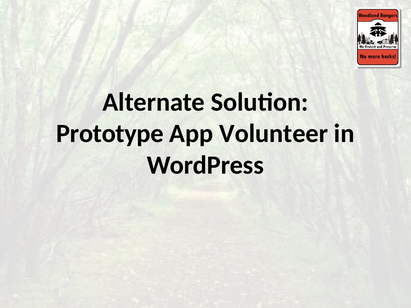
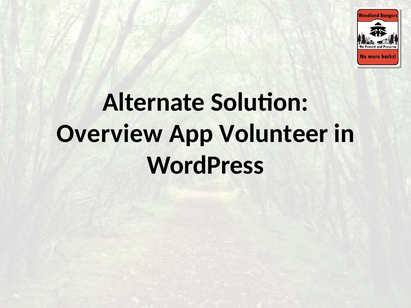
Prototype: Prototype -> Overview (110, 134)
